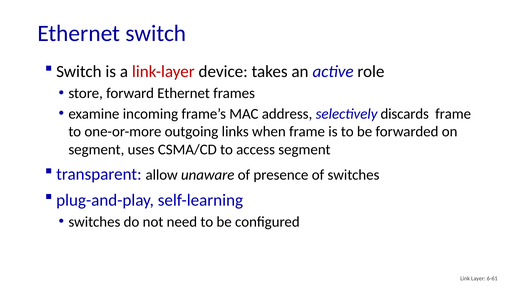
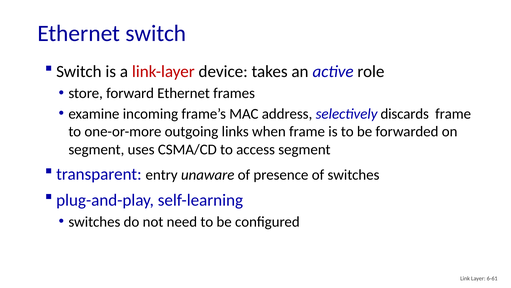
allow: allow -> entry (162, 175)
